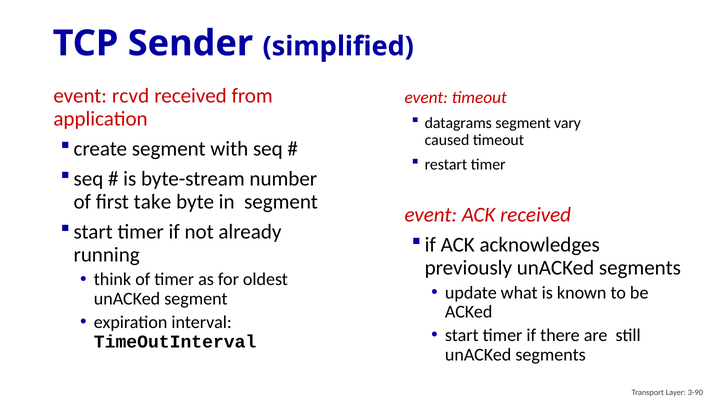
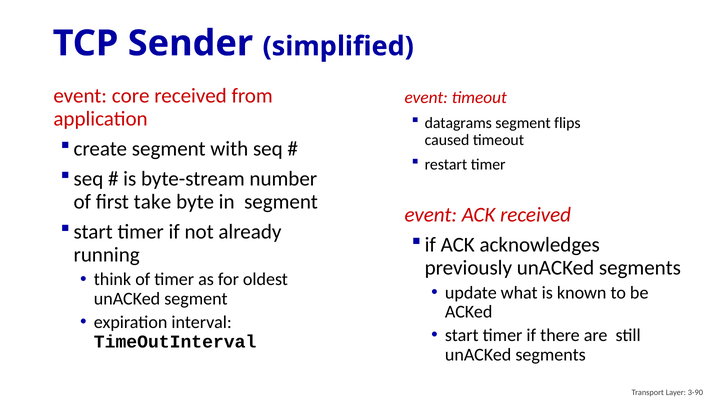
rcvd: rcvd -> core (131, 96)
vary: vary -> flips (567, 123)
